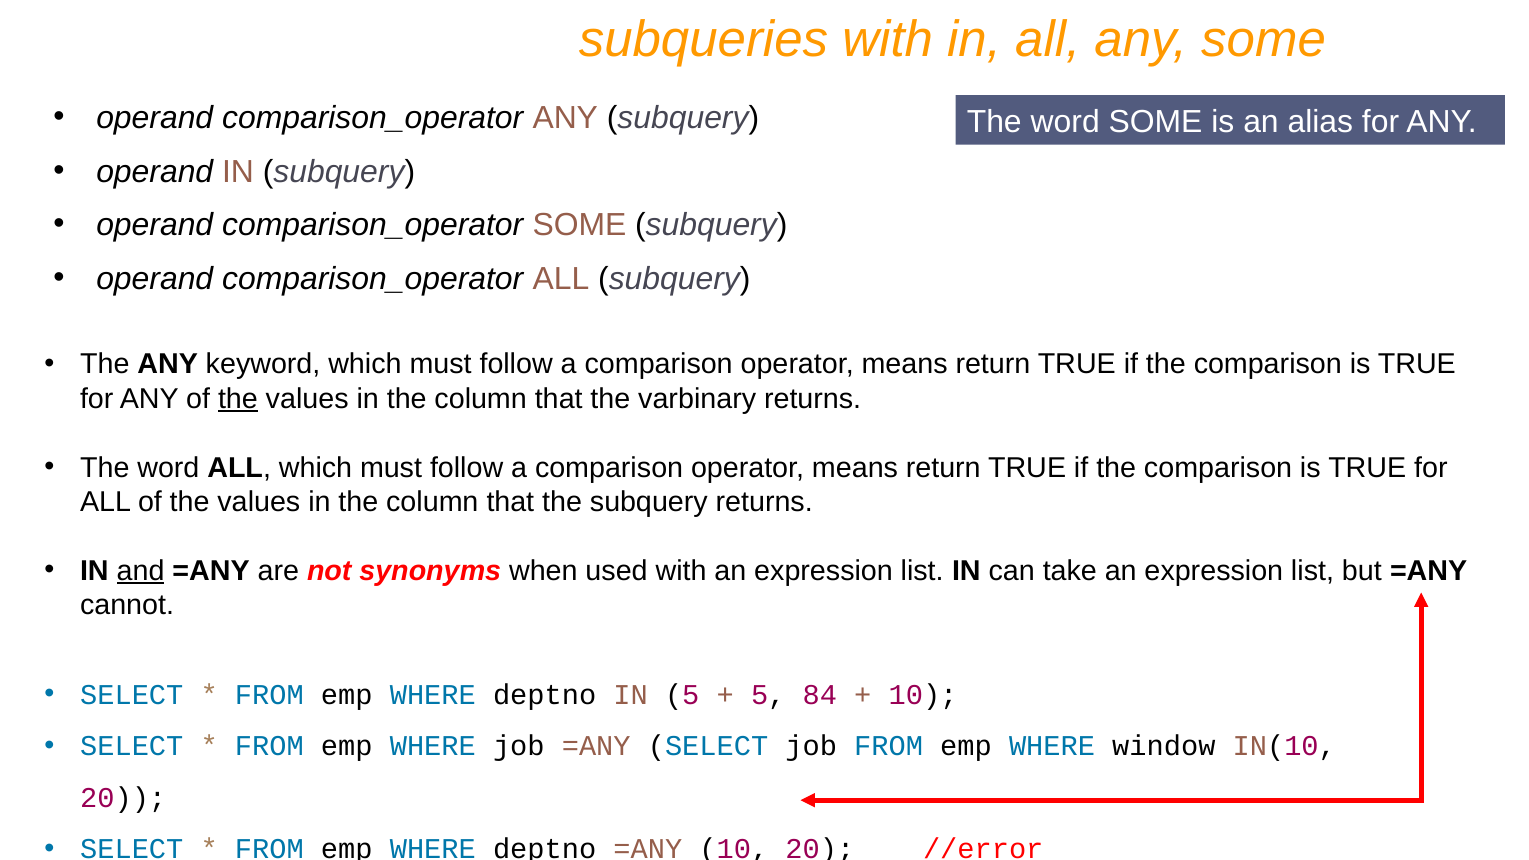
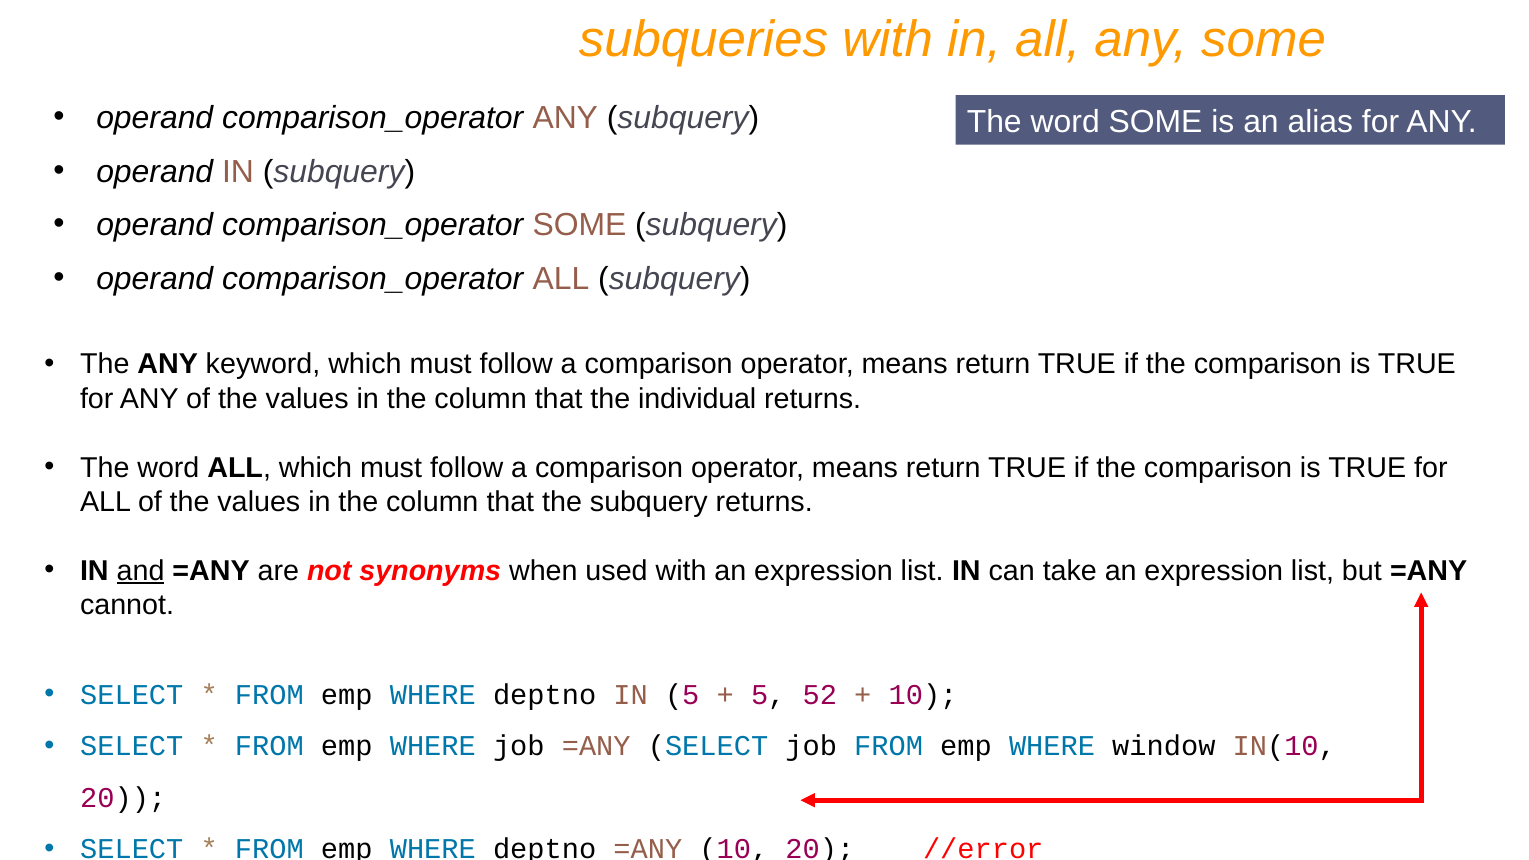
the underline: present -> none (238, 399)
varbinary: varbinary -> individual (697, 399)
84: 84 -> 52 (820, 695)
